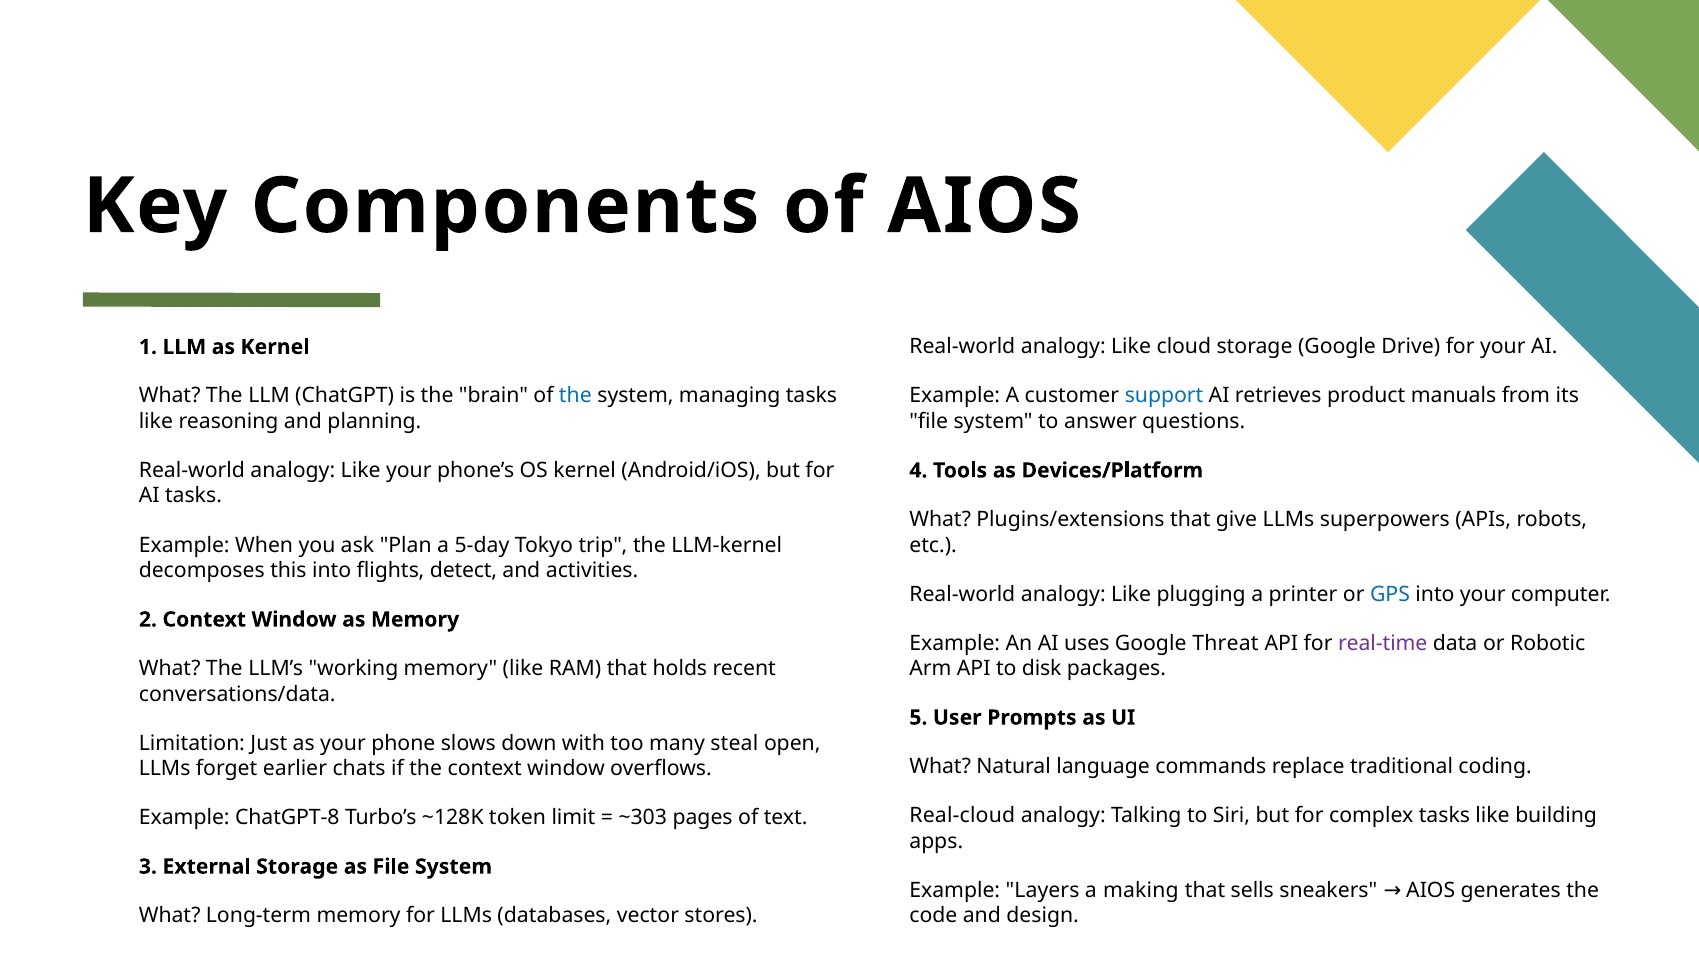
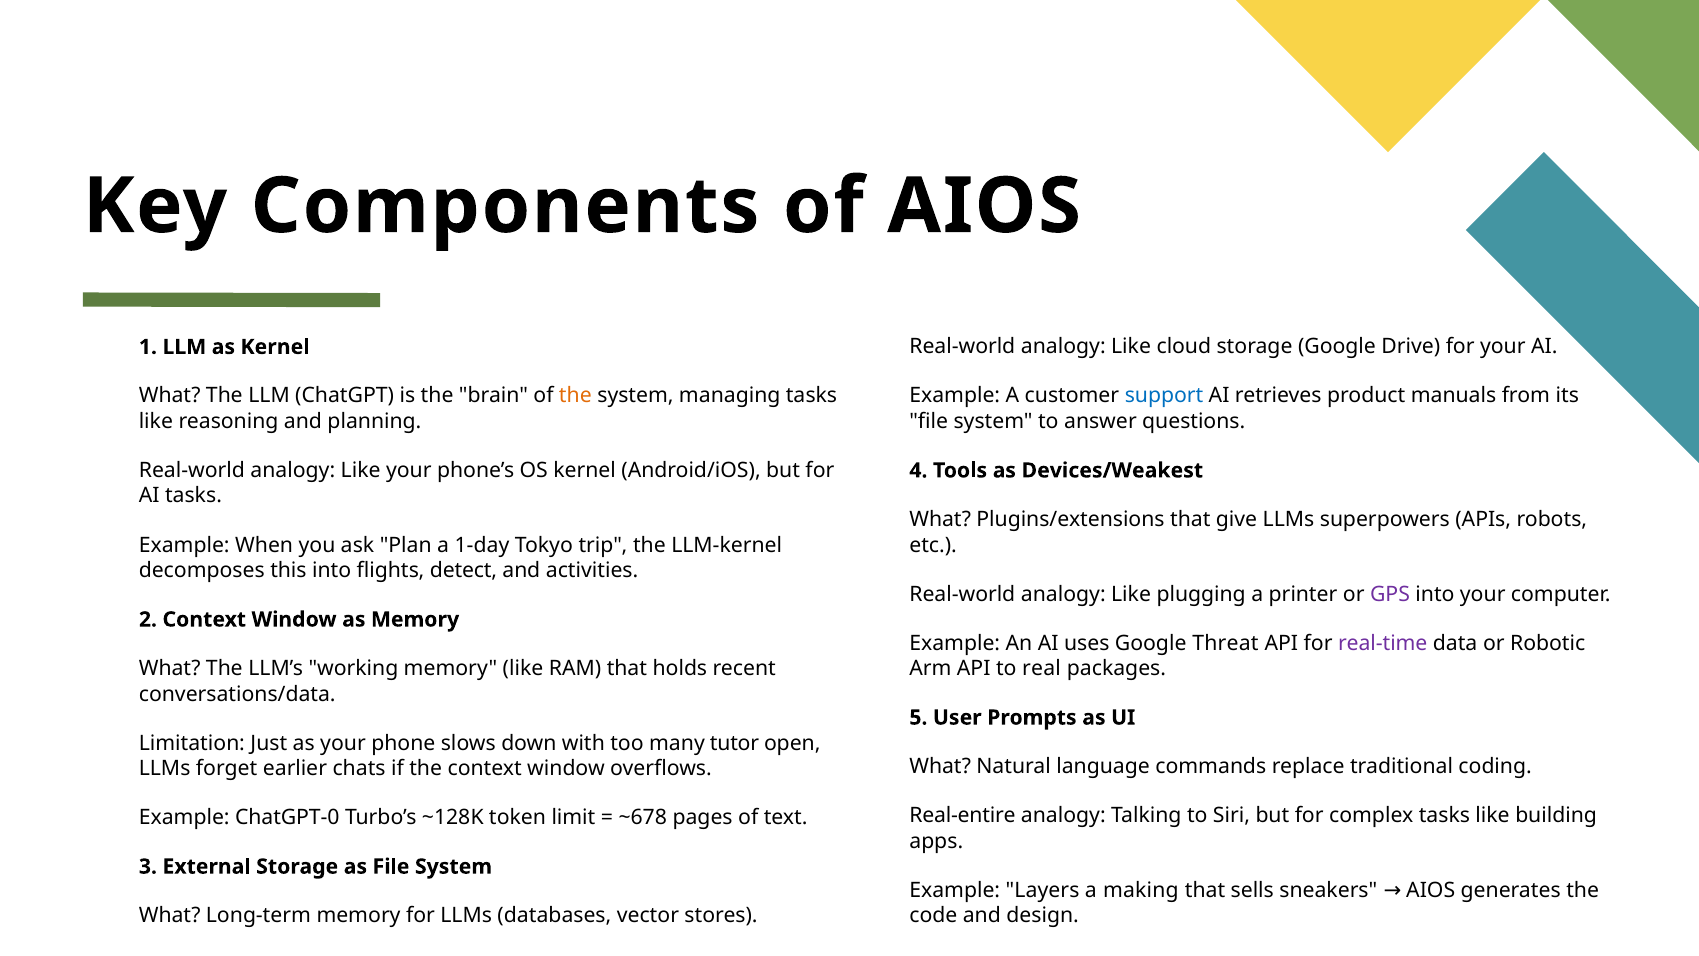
the colour: blue -> orange (575, 396)
Devices/Platform: Devices/Platform -> Devices/Weakest (1112, 470)
5-day: 5-day -> 1-day (482, 545)
GPS colour: blue -> purple (1390, 594)
disk: disk -> real (1042, 668)
steal: steal -> tutor (735, 743)
Real-cloud: Real-cloud -> Real-entire (962, 815)
ChatGPT-8: ChatGPT-8 -> ChatGPT-0 (287, 817)
~303: ~303 -> ~678 (643, 817)
